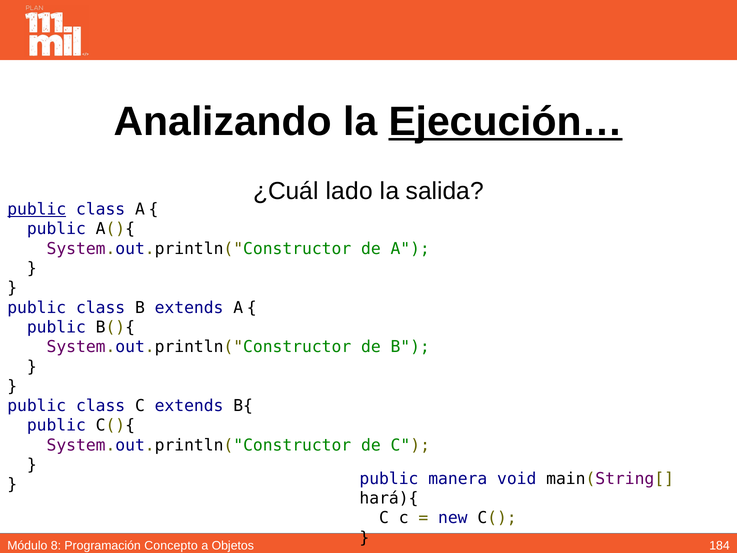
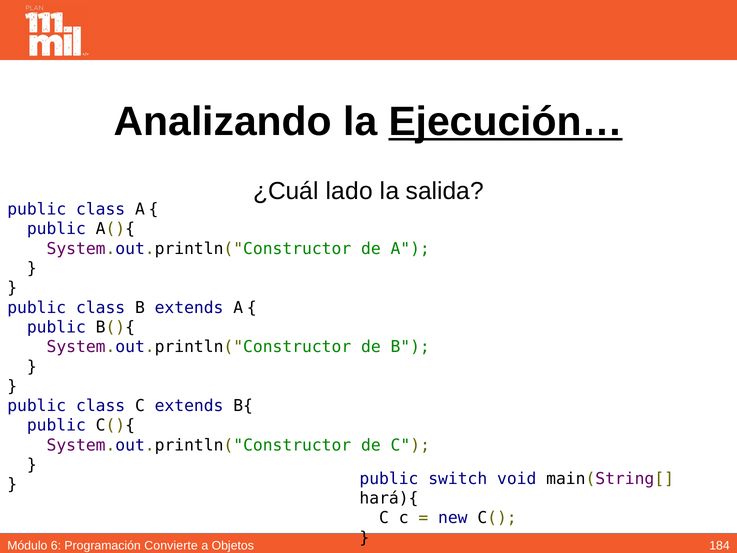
public underline: present -> none (37, 209)
manera: manera -> switch (458, 478)
8: 8 -> 6 (56, 546)
Concepto: Concepto -> Convierte (171, 546)
